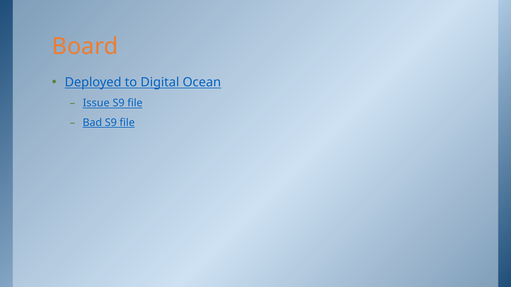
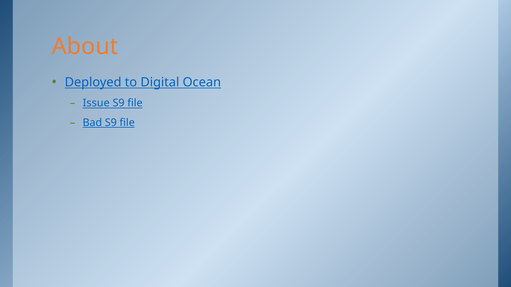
Board: Board -> About (85, 47)
